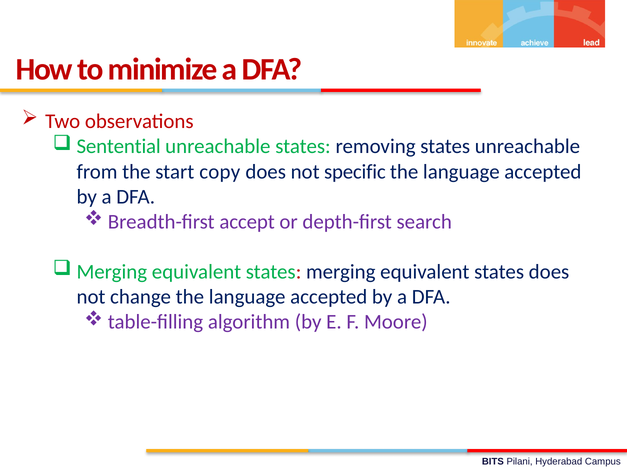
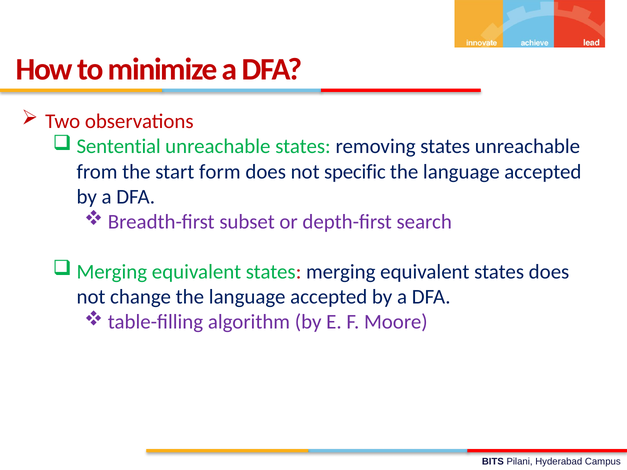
copy: copy -> form (220, 172)
accept: accept -> subset (247, 222)
